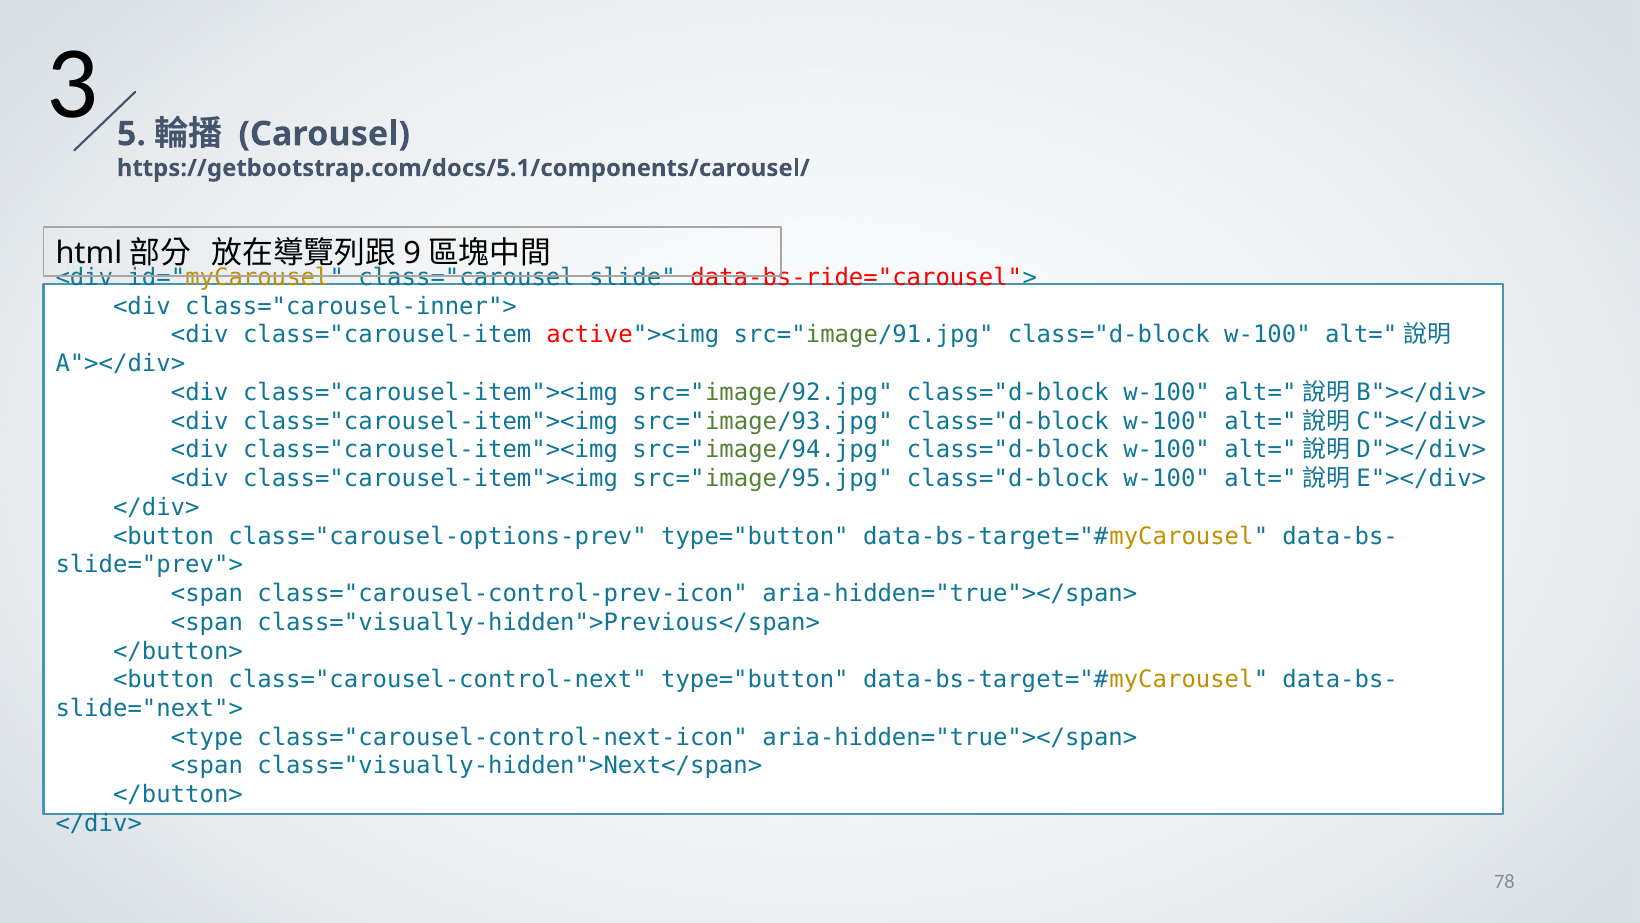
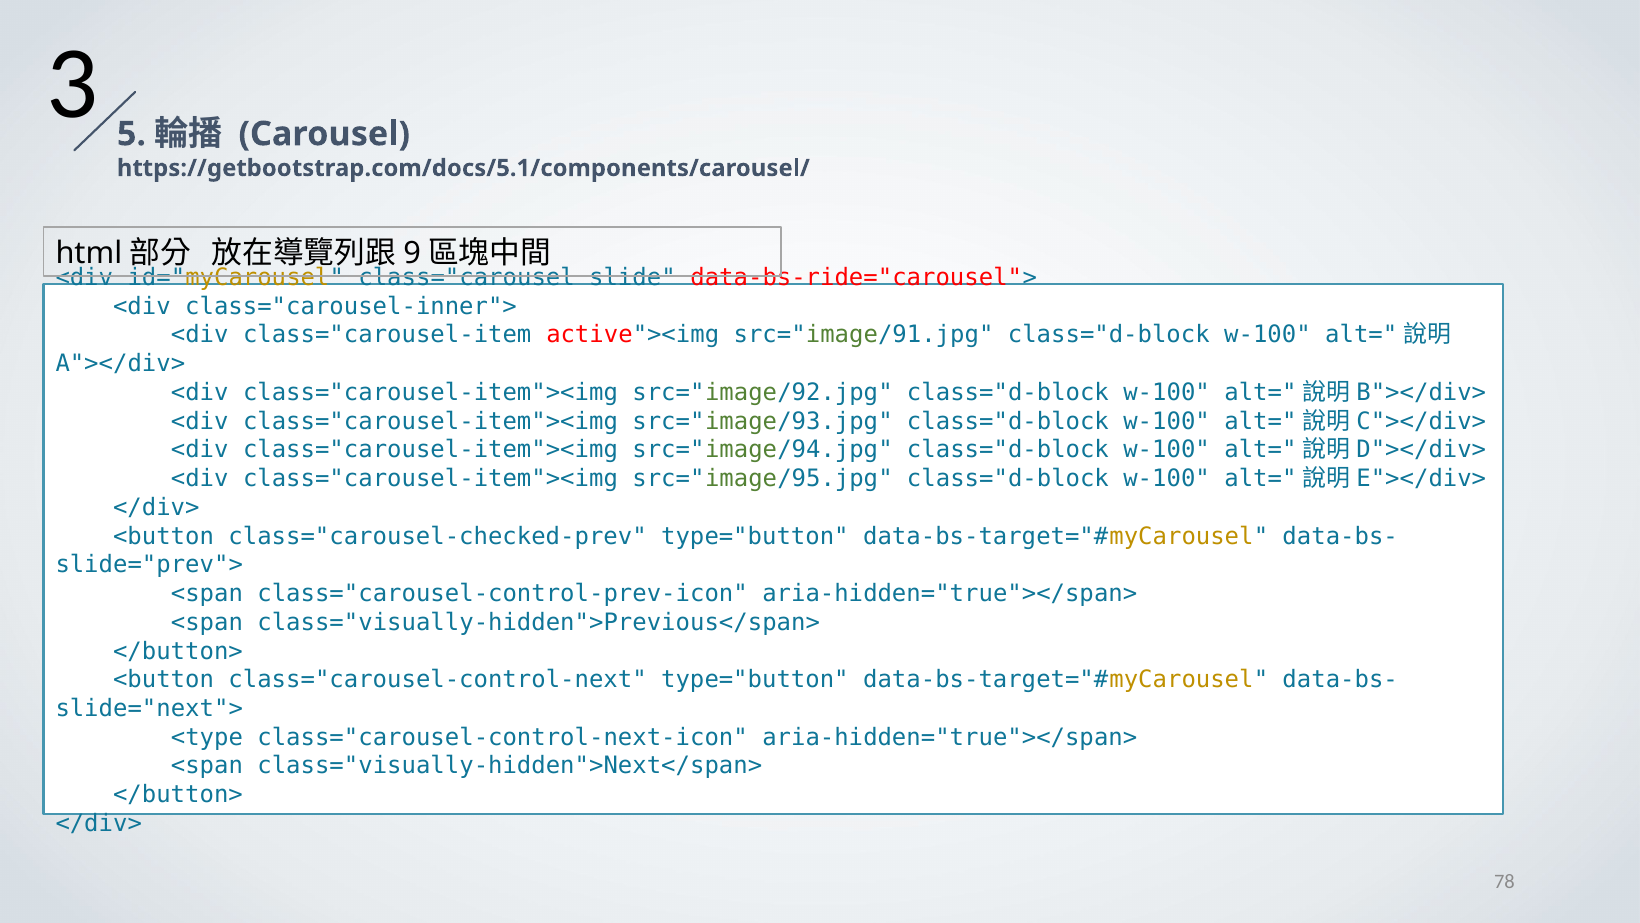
class="carousel-options-prev: class="carousel-options-prev -> class="carousel-checked-prev (438, 536)
